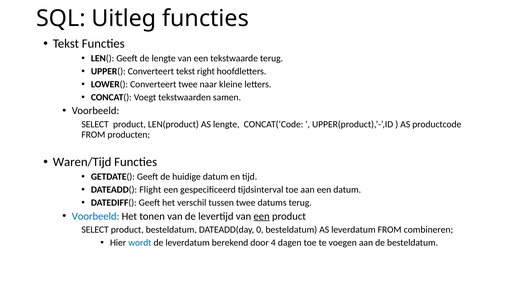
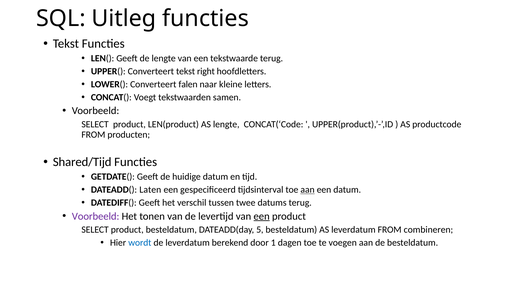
Converteert twee: twee -> falen (188, 84)
Waren/Tijd: Waren/Tijd -> Shared/Tijd (82, 162)
Flight: Flight -> Laten (150, 190)
aan underline: none -> present (308, 190)
Voorbeeld colour: blue -> purple (96, 216)
0: 0 -> 5 (260, 230)
4: 4 -> 1 (273, 242)
